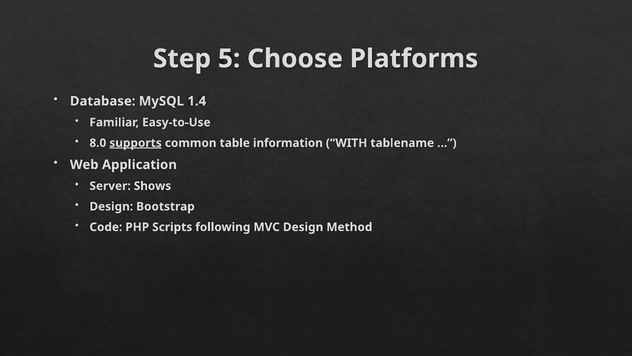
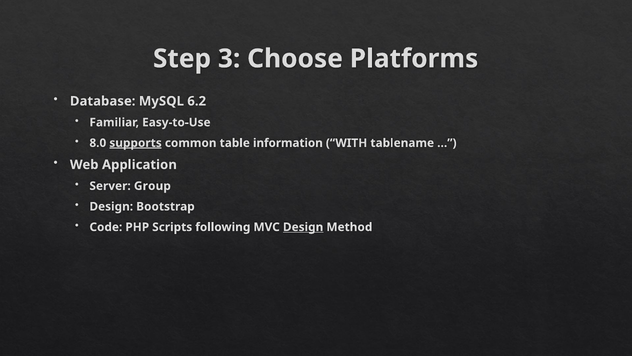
5: 5 -> 3 (229, 59)
1.4: 1.4 -> 6.2 (197, 101)
Shows: Shows -> Group (152, 186)
Design underline: none -> present (303, 227)
